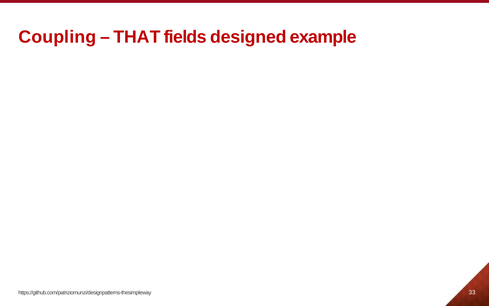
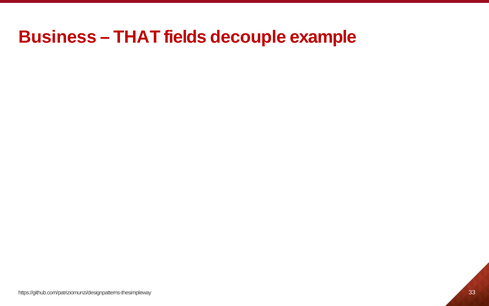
Coupling: Coupling -> Business (57, 37)
designed: designed -> decouple (248, 37)
